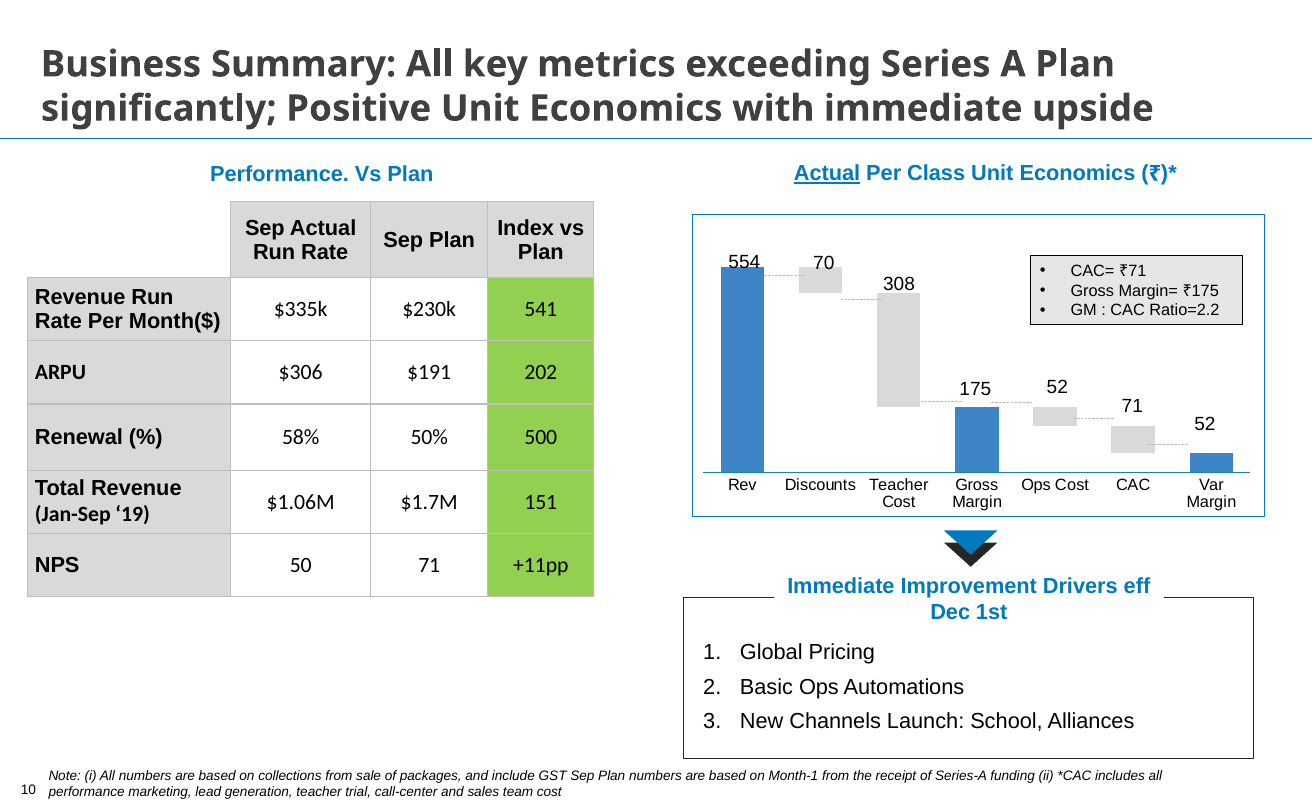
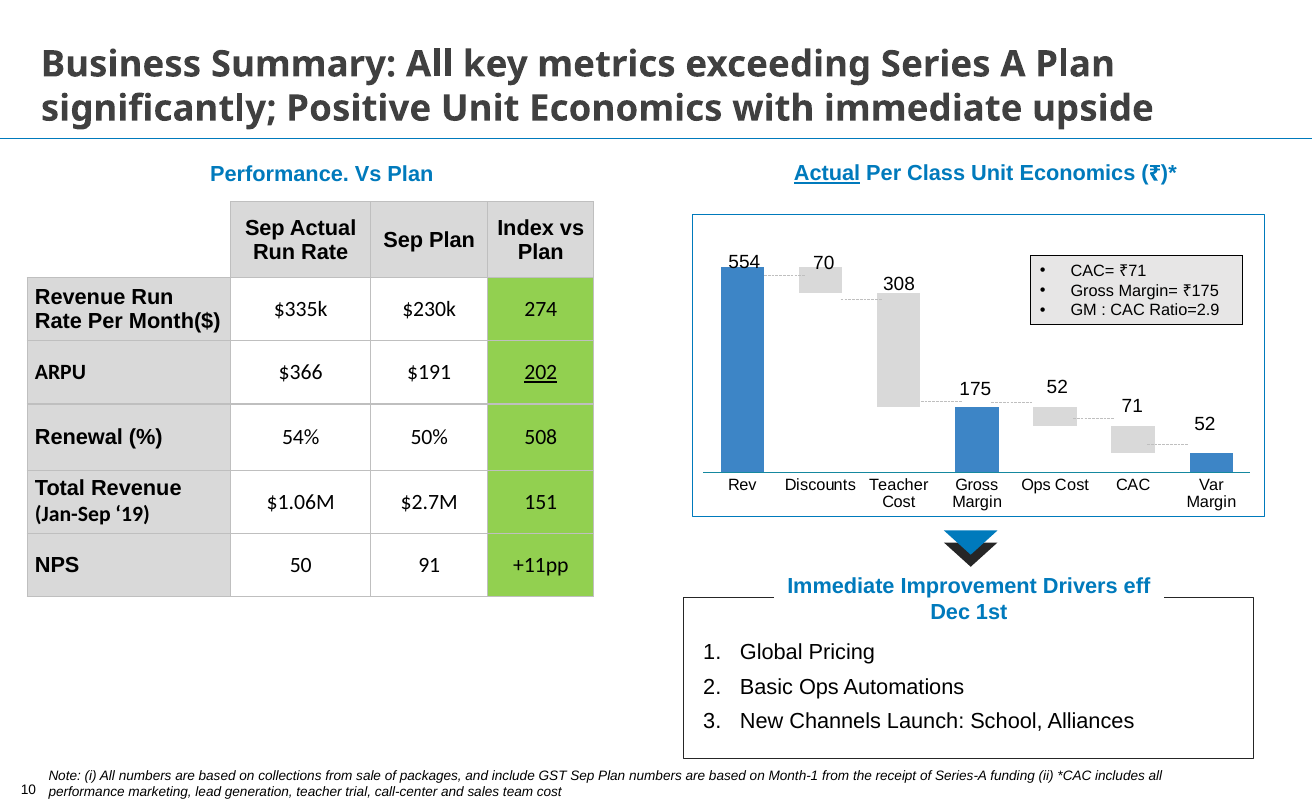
541: 541 -> 274 (541, 309)
Ratio=2.2: Ratio=2.2 -> Ratio=2.9 (1184, 310)
$306: $306 -> $366 (301, 372)
202 underline: none -> present (541, 372)
58%: 58% -> 54% (301, 437)
500: 500 -> 508 (541, 437)
$1.7M: $1.7M -> $2.7M (429, 502)
50 71: 71 -> 91 (429, 565)
